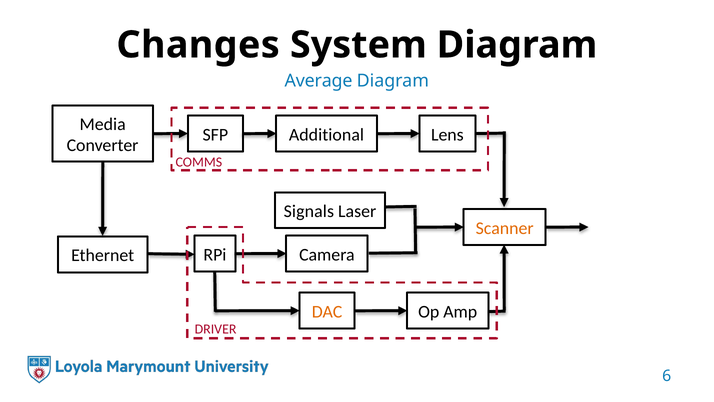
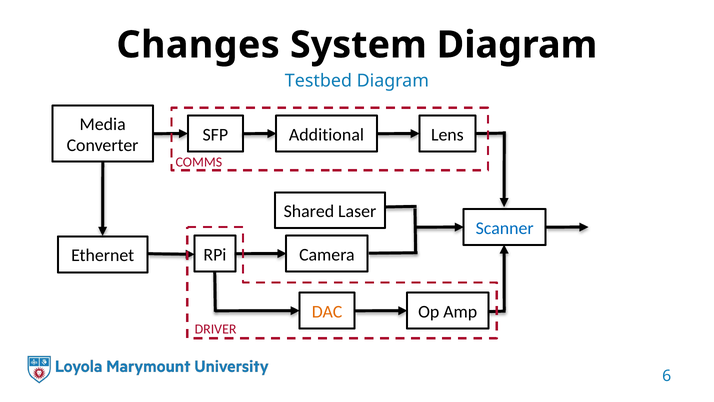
Average: Average -> Testbed (318, 81)
Signals: Signals -> Shared (309, 211)
Scanner colour: orange -> blue (505, 228)
